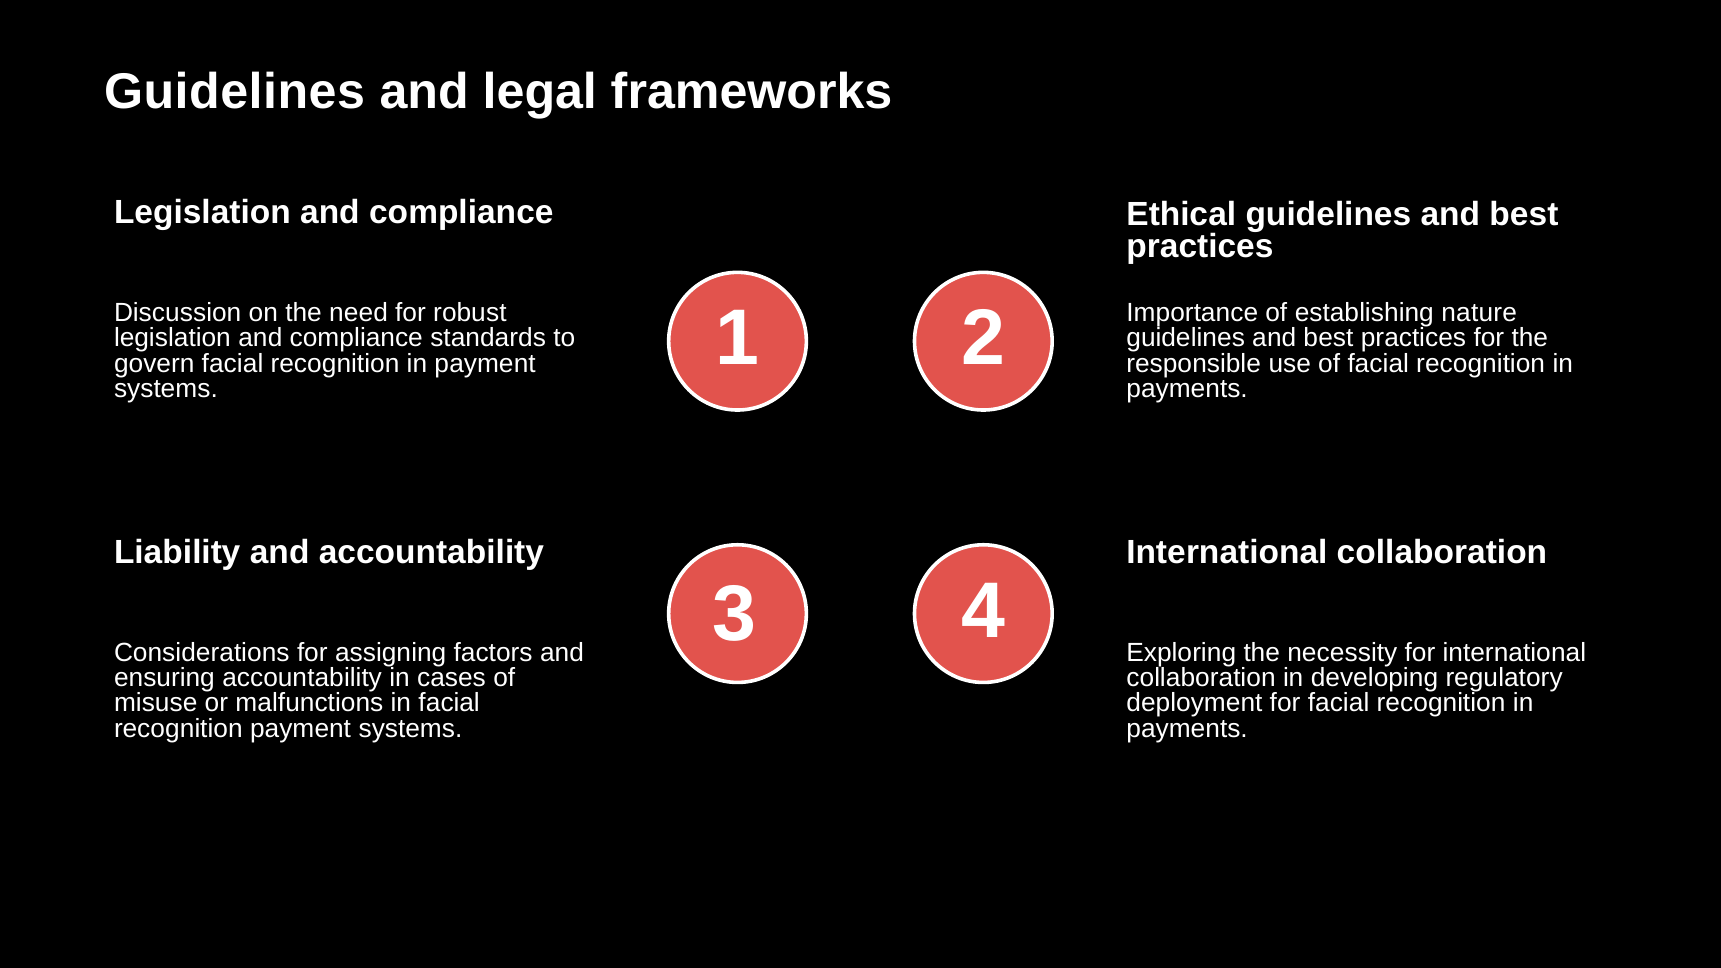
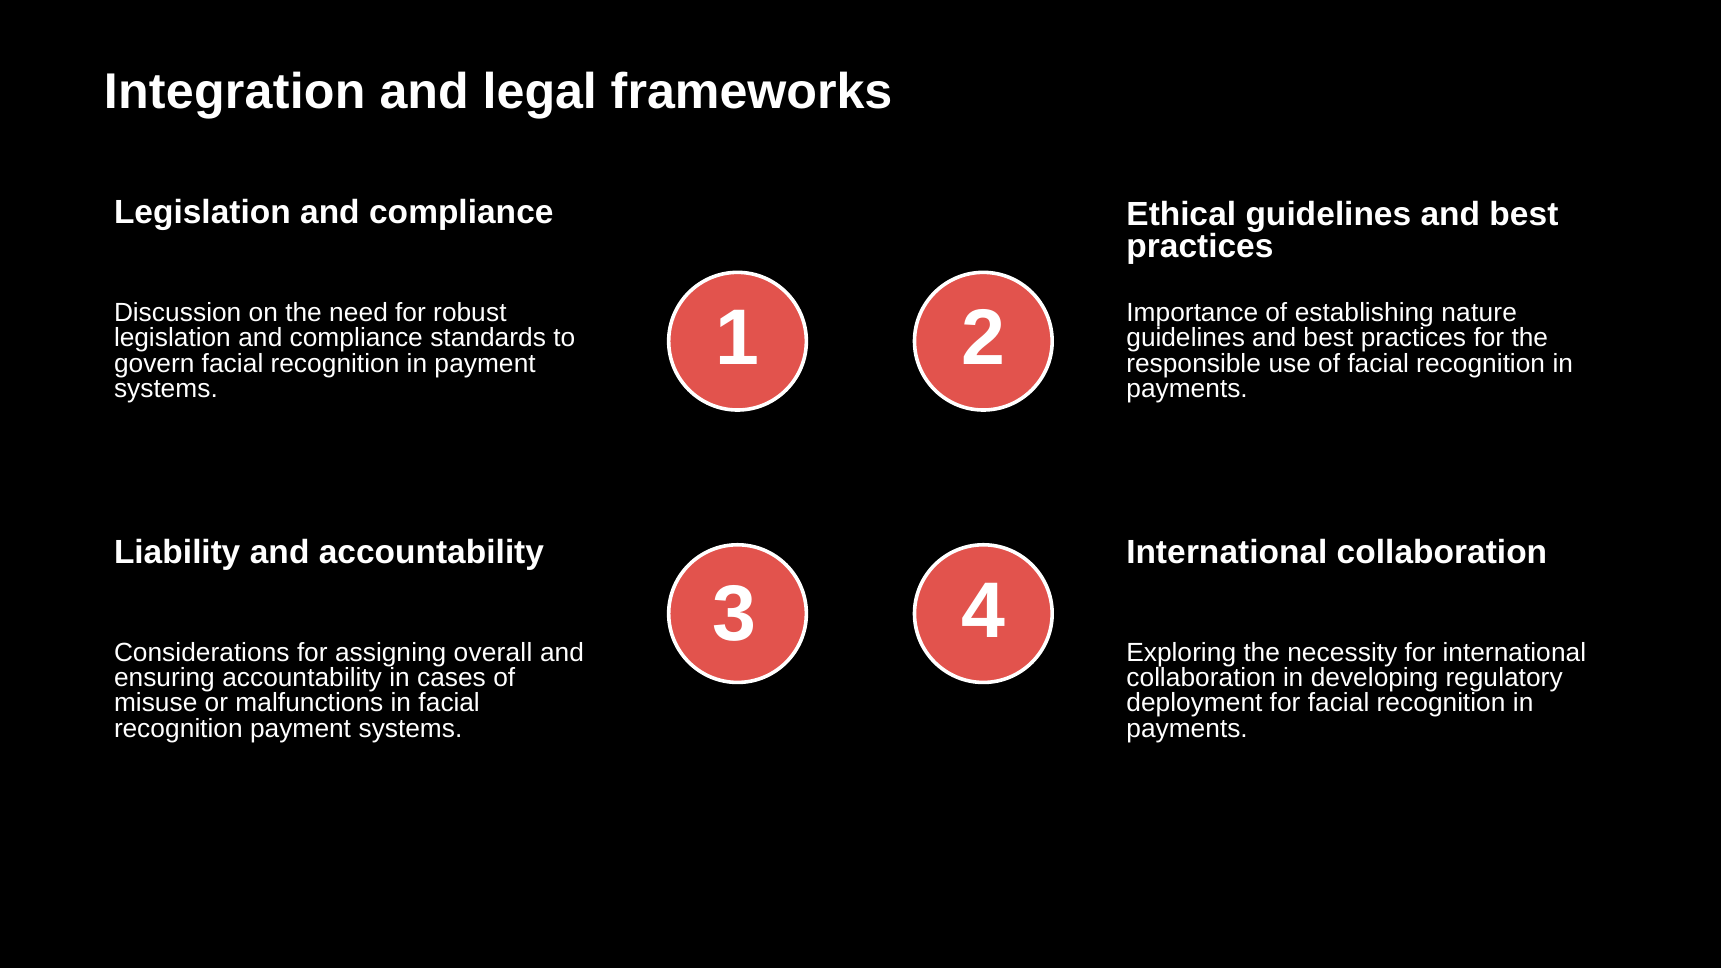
Guidelines: Guidelines -> Integration (235, 92)
factors: factors -> overall (493, 653)
